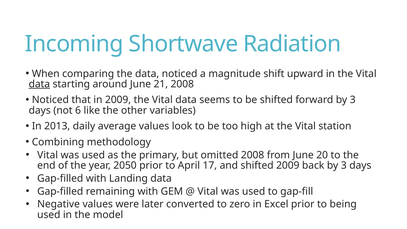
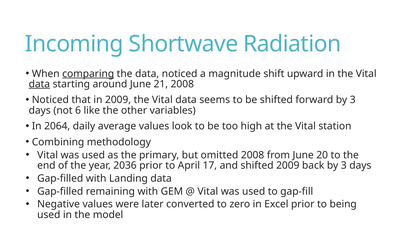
comparing underline: none -> present (88, 74)
2013: 2013 -> 2064 (57, 126)
2050: 2050 -> 2036 (125, 165)
